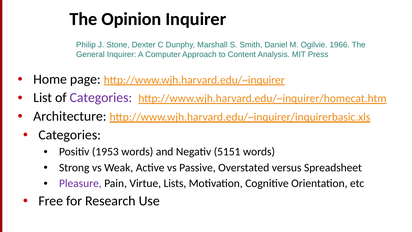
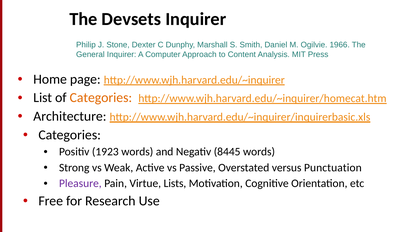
Opinion: Opinion -> Devsets (131, 19)
Categories colour: purple -> orange (101, 98)
1953: 1953 -> 1923 (105, 152)
5151: 5151 -> 8445 (227, 152)
Spreadsheet: Spreadsheet -> Punctuation (333, 168)
